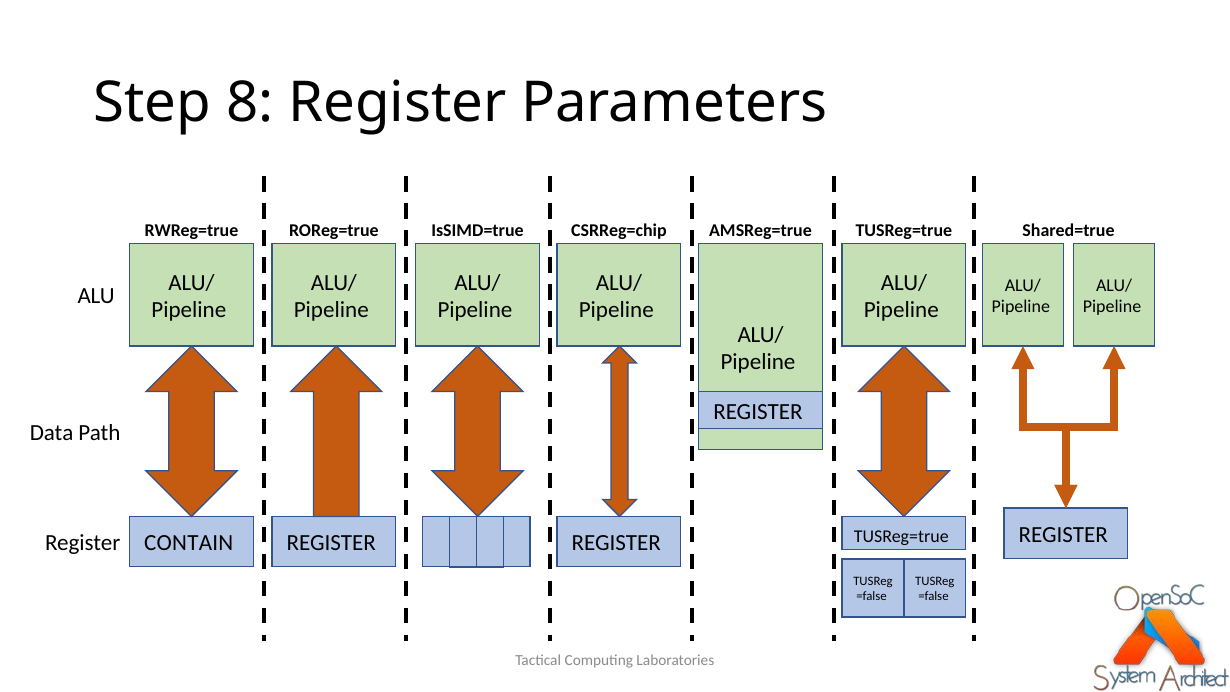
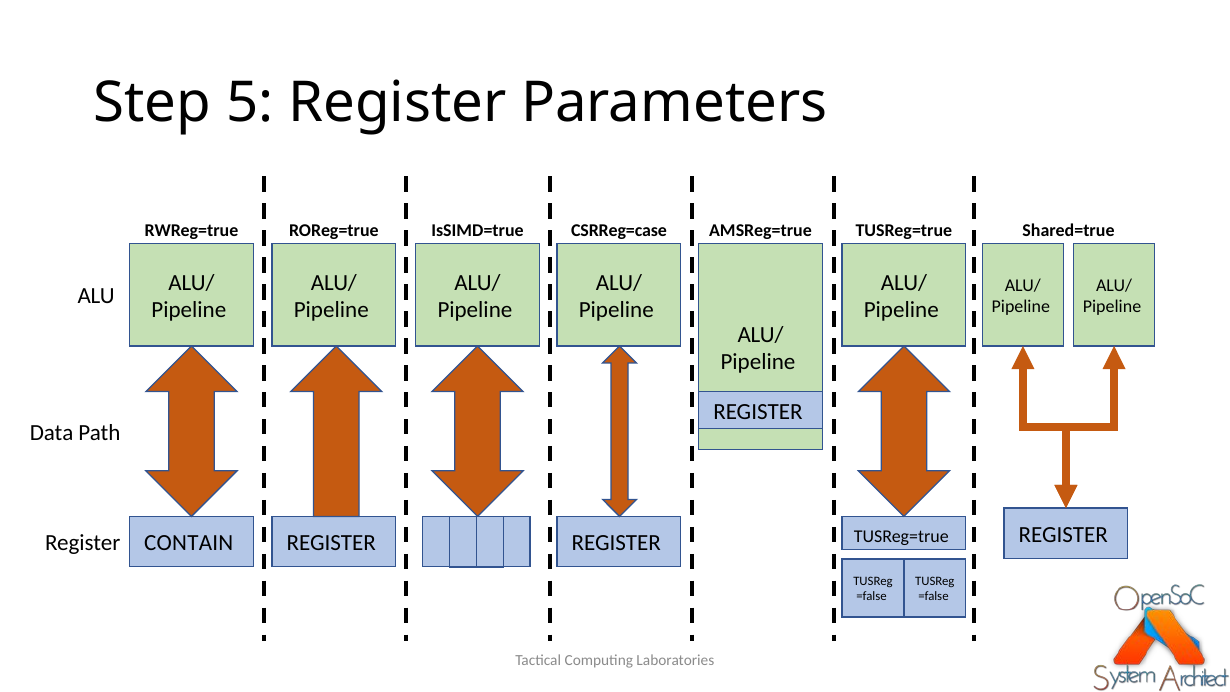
8: 8 -> 5 (250, 103)
CSRReg=chip: CSRReg=chip -> CSRReg=case (619, 231)
